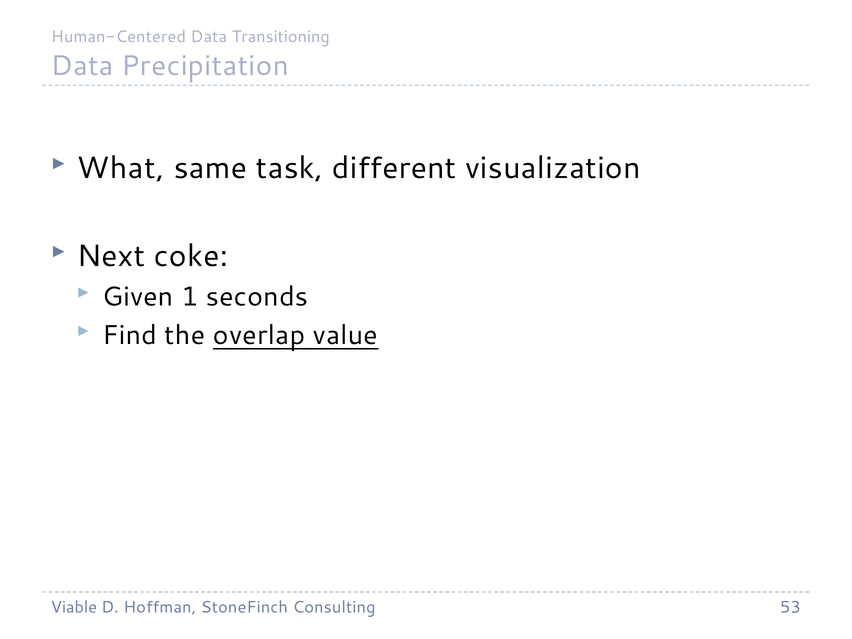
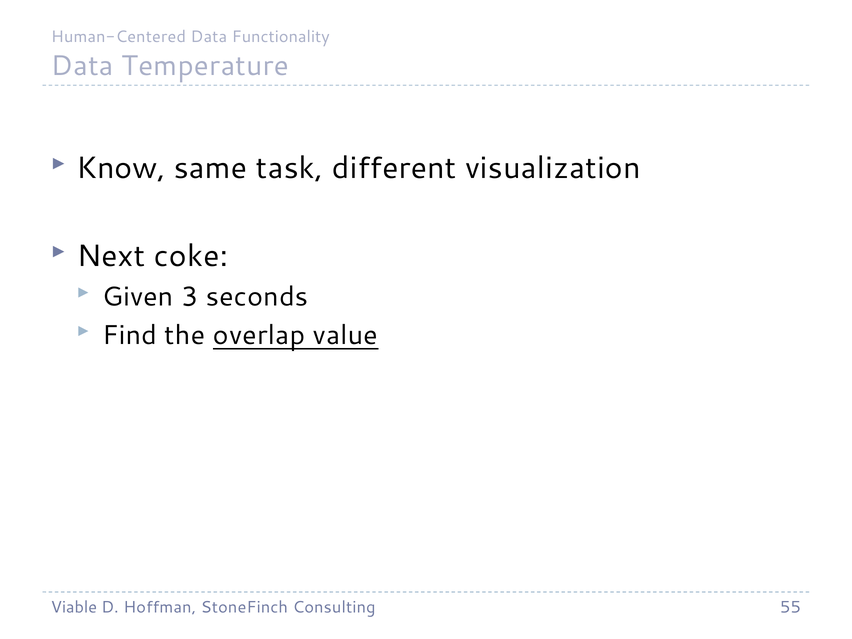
Transitioning: Transitioning -> Functionality (281, 37)
Precipitation: Precipitation -> Temperature (205, 66)
What: What -> Know (121, 168)
1: 1 -> 3 (190, 297)
53: 53 -> 55 (790, 607)
